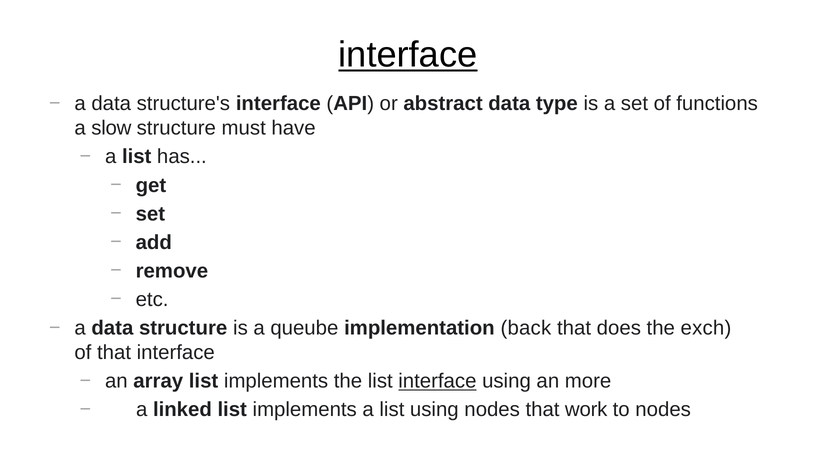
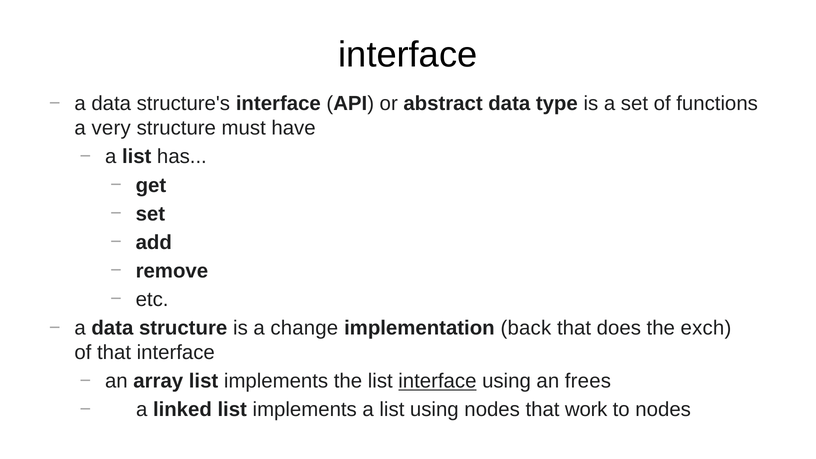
interface underline: present -> none (408, 55)
slow: slow -> very (111, 128)
queube: queube -> change (304, 328)
more: more -> frees (588, 381)
